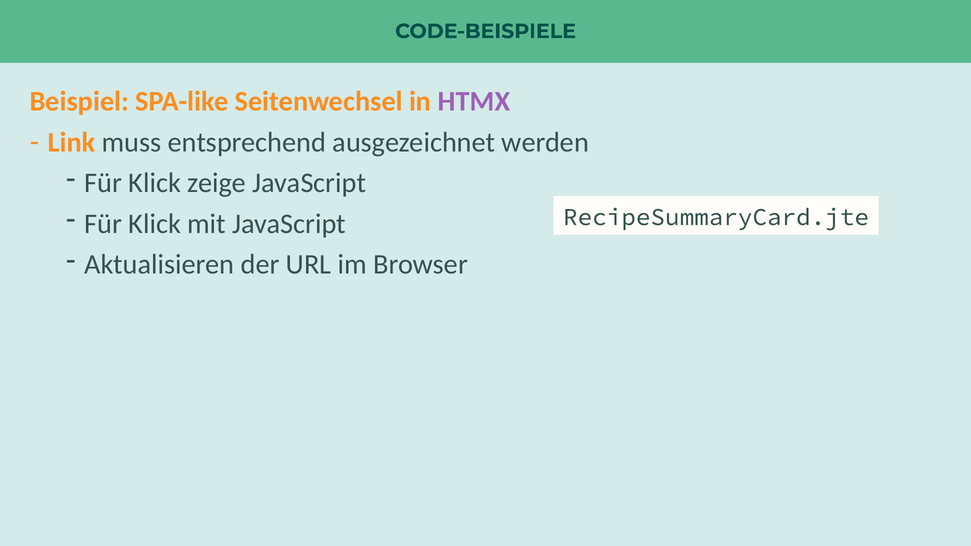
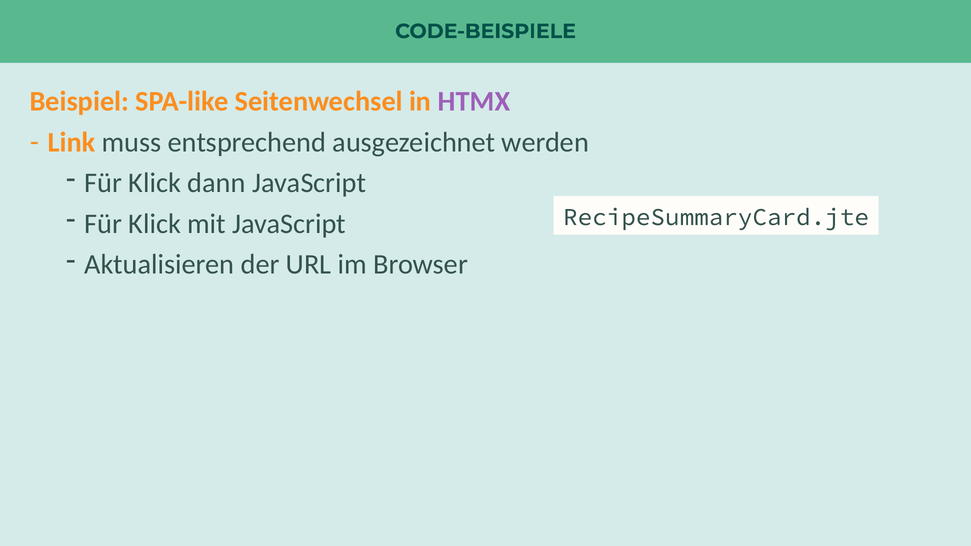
zeige: zeige -> dann (217, 183)
